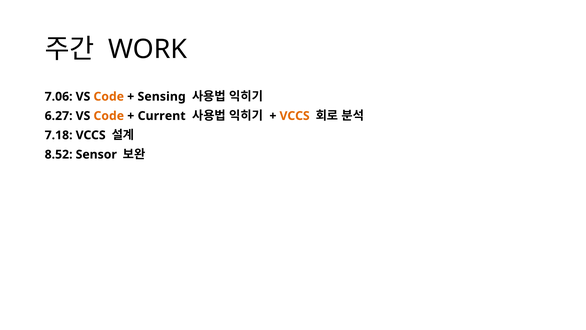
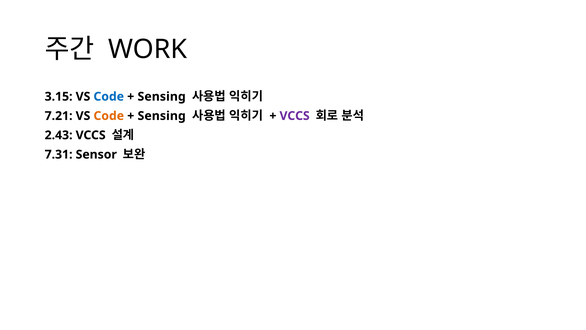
7.06: 7.06 -> 3.15 (59, 96)
Code colour: orange -> blue (109, 96)
6.27: 6.27 -> 7.21 (59, 116)
Current: Current -> Sensing (162, 116)
VCCS colour: orange -> purple (295, 116)
7.18: 7.18 -> 2.43 (59, 135)
8.52: 8.52 -> 7.31 (59, 154)
